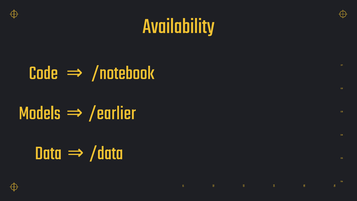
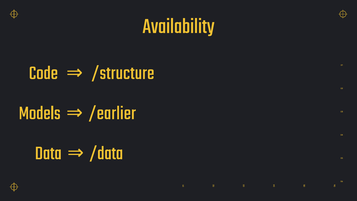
/notebook: /notebook -> /structure (123, 72)
